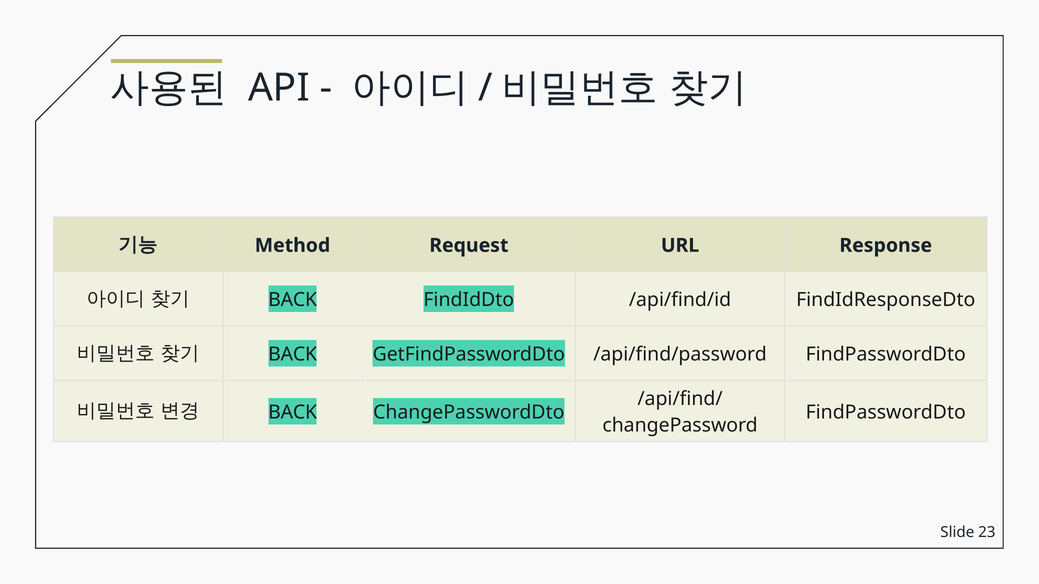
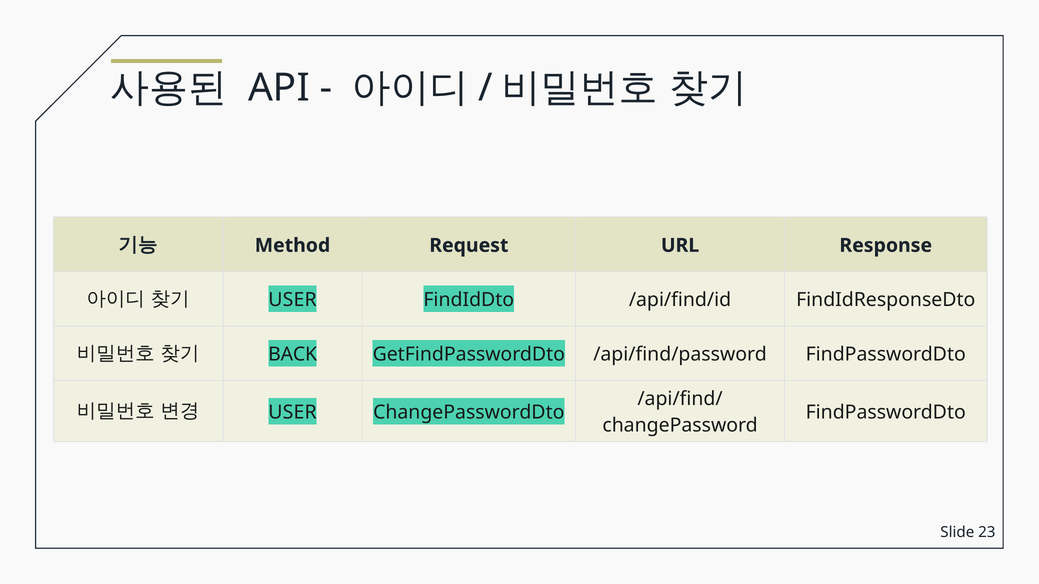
BACK: BACK -> USER (292, 300)
BACK: BACK -> USER (292, 412)
